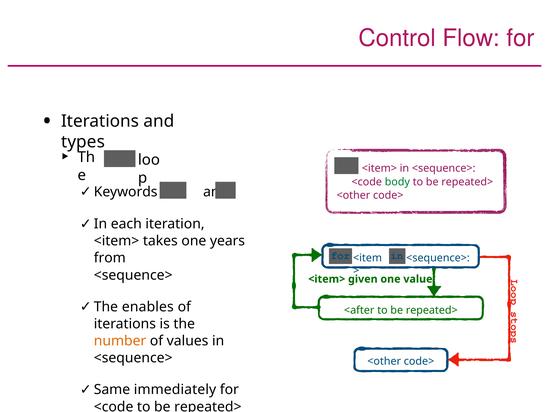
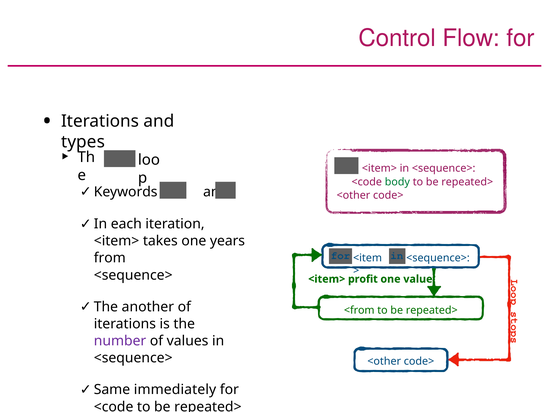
given: given -> profit (363, 279)
enables: enables -> another (148, 307)
<after: <after -> <from (359, 310)
number colour: orange -> purple (120, 341)
